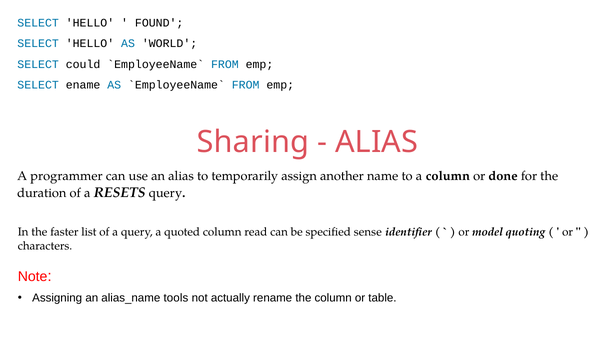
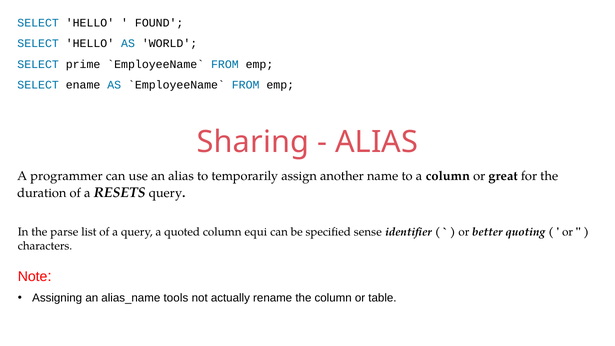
could: could -> prime (83, 64)
done: done -> great (503, 176)
faster: faster -> parse (64, 232)
read: read -> equi (256, 232)
model: model -> better (487, 232)
